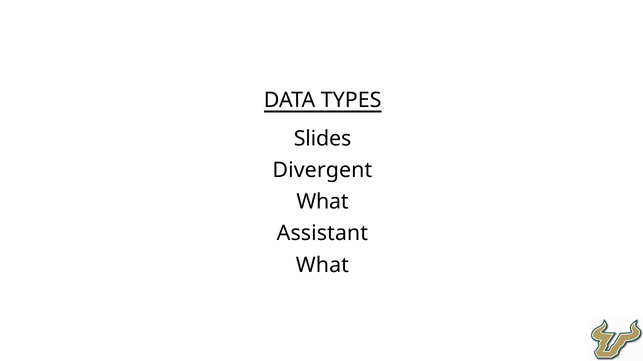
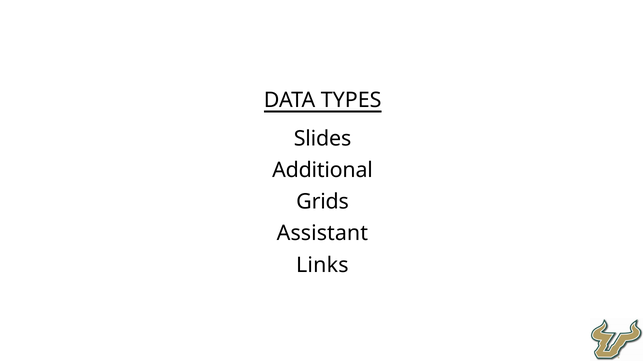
Divergent: Divergent -> Additional (323, 171)
What: What -> Grids (323, 202)
What: What -> Links (322, 265)
